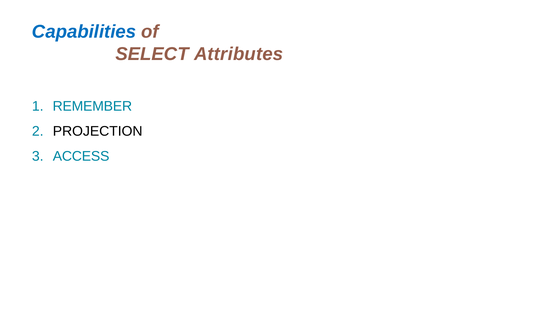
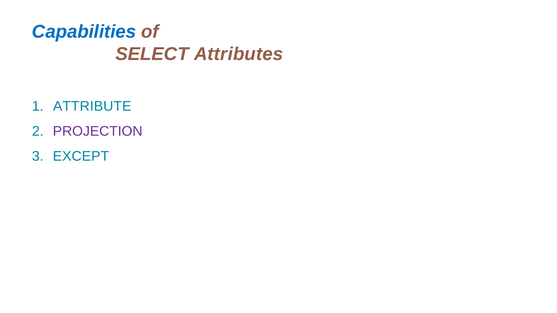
REMEMBER: REMEMBER -> ATTRIBUTE (92, 106)
PROJECTION colour: black -> purple (98, 131)
ACCESS: ACCESS -> EXCEPT (81, 156)
